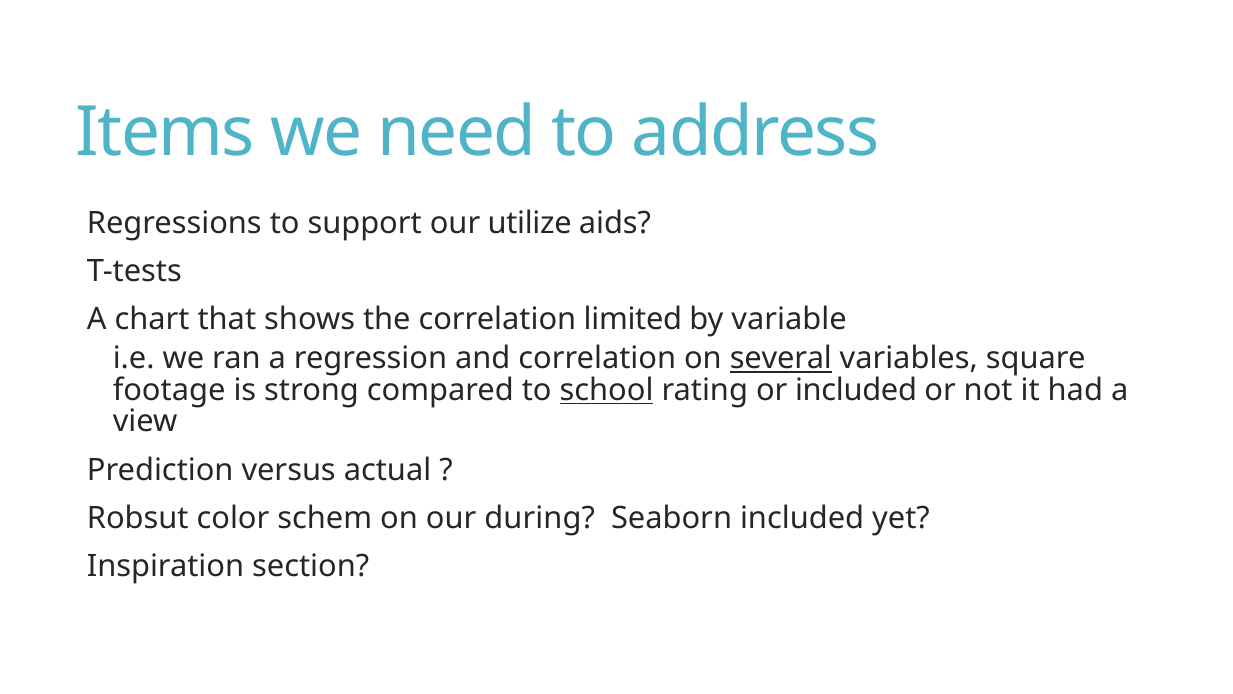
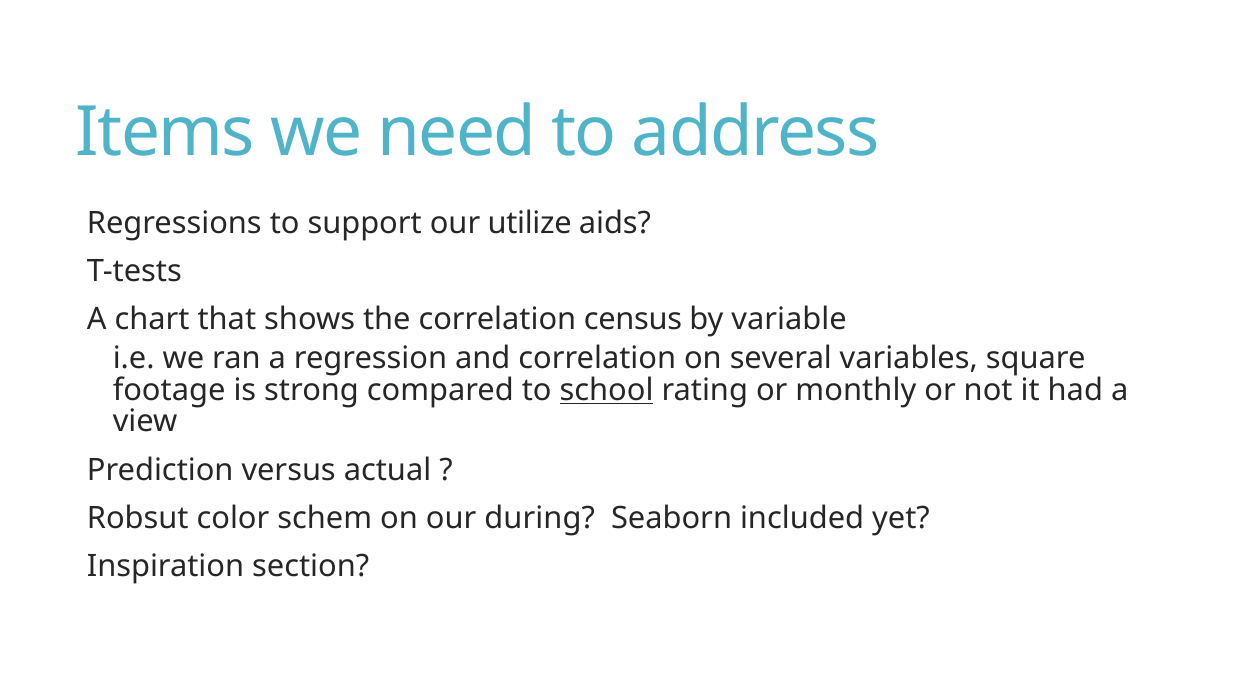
limited: limited -> census (633, 319)
several underline: present -> none (781, 359)
or included: included -> monthly (856, 390)
